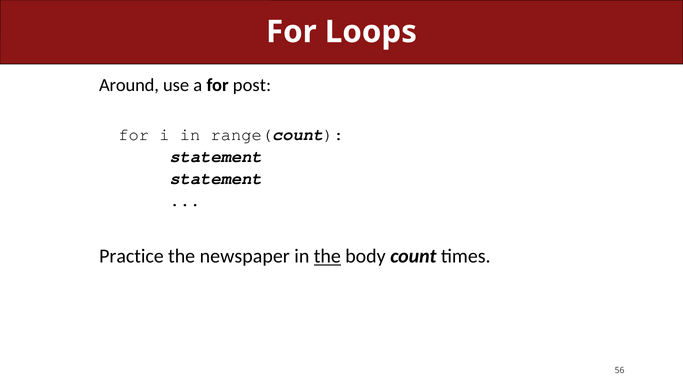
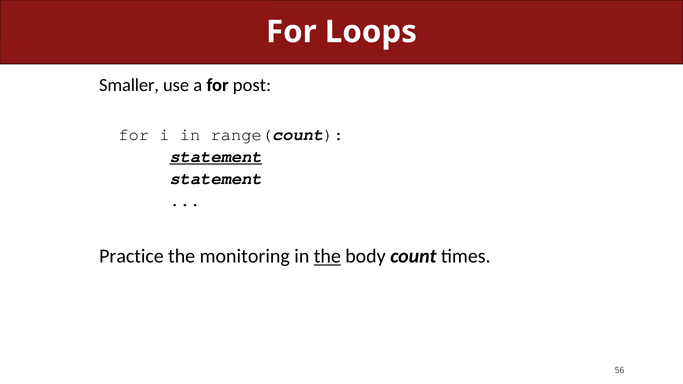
Around: Around -> Smaller (129, 85)
statement underline: none -> present (216, 157)
newspaper: newspaper -> monitoring (245, 257)
